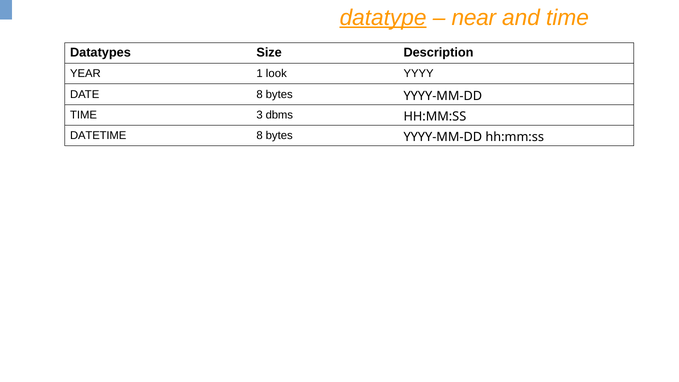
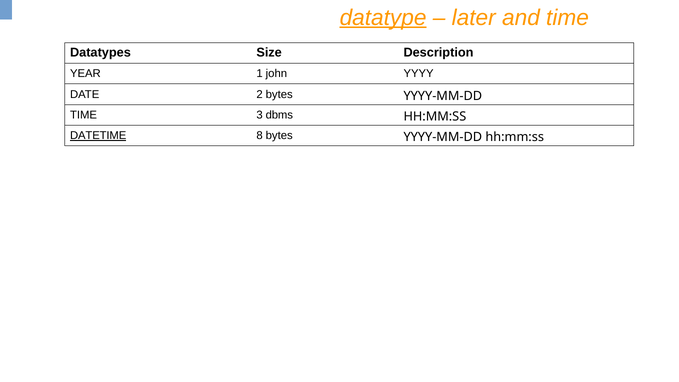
near: near -> later (474, 18)
look: look -> john (276, 74)
DATE 8: 8 -> 2 (260, 94)
DATETIME underline: none -> present (98, 136)
